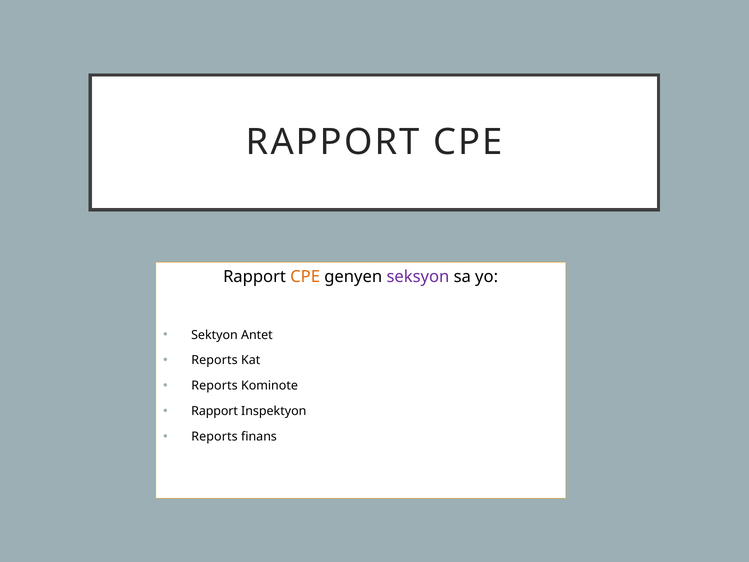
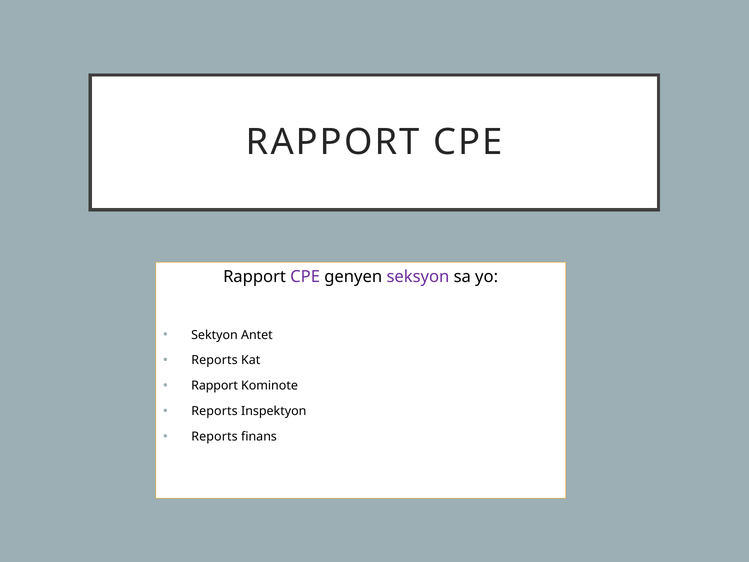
CPE colour: orange -> purple (305, 277)
Reports: Reports -> Rapport (215, 386)
Rapport: Rapport -> Reports (214, 411)
